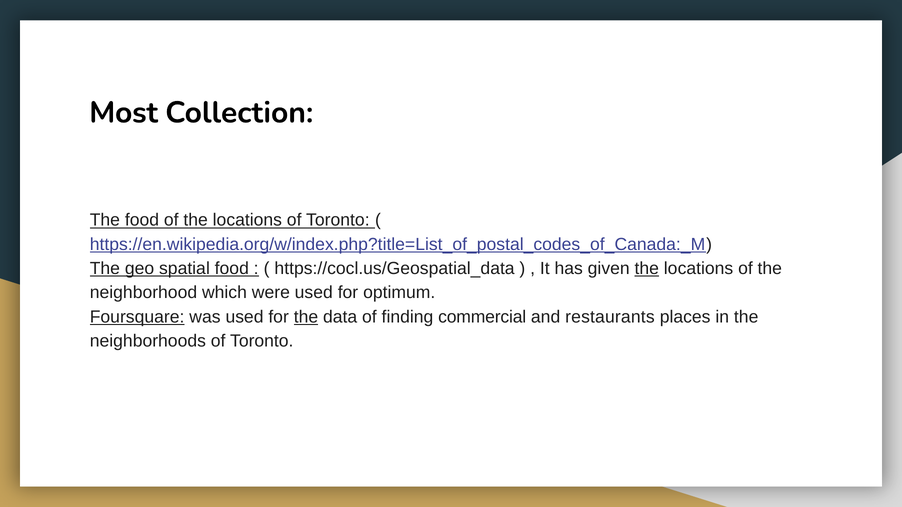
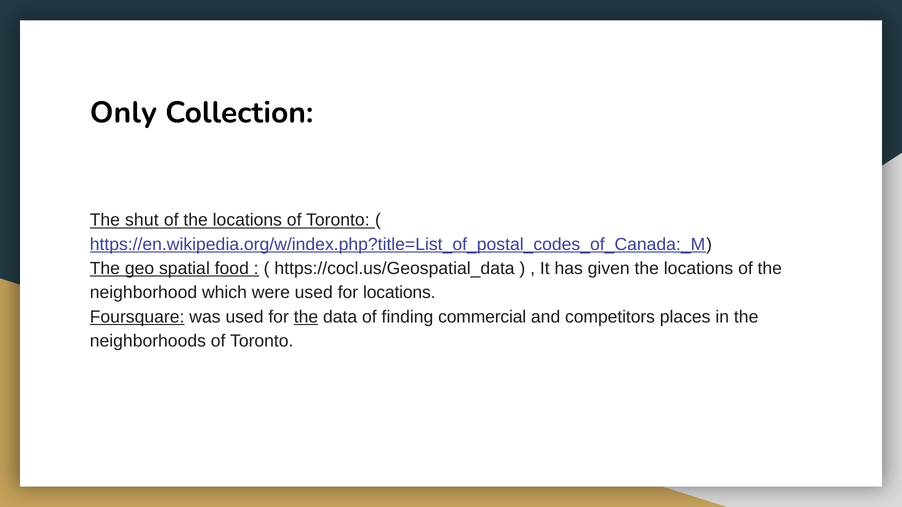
Most: Most -> Only (123, 113)
The food: food -> shut (142, 220)
the underline: present -> none (647, 269)
for optimum: optimum -> locations (399, 293)
restaurants: restaurants -> competitors (610, 317)
